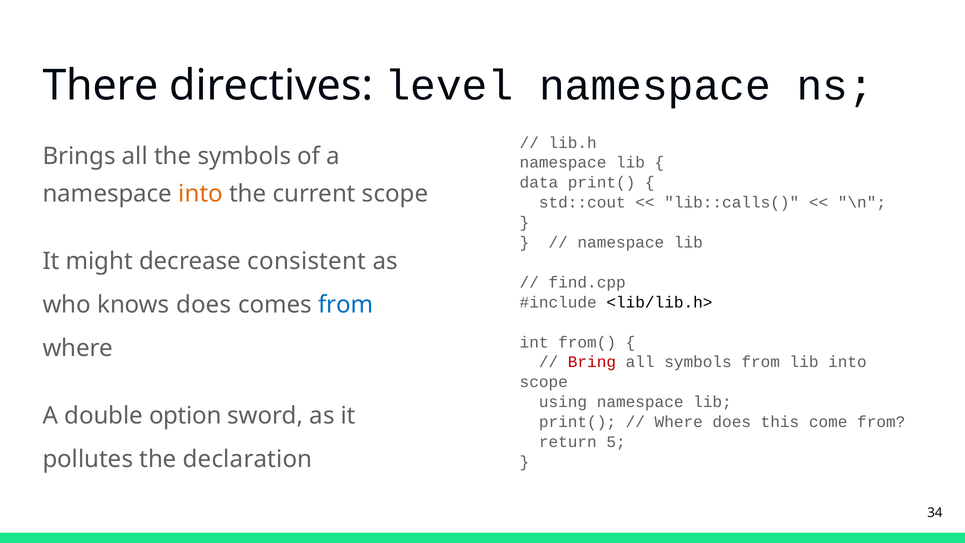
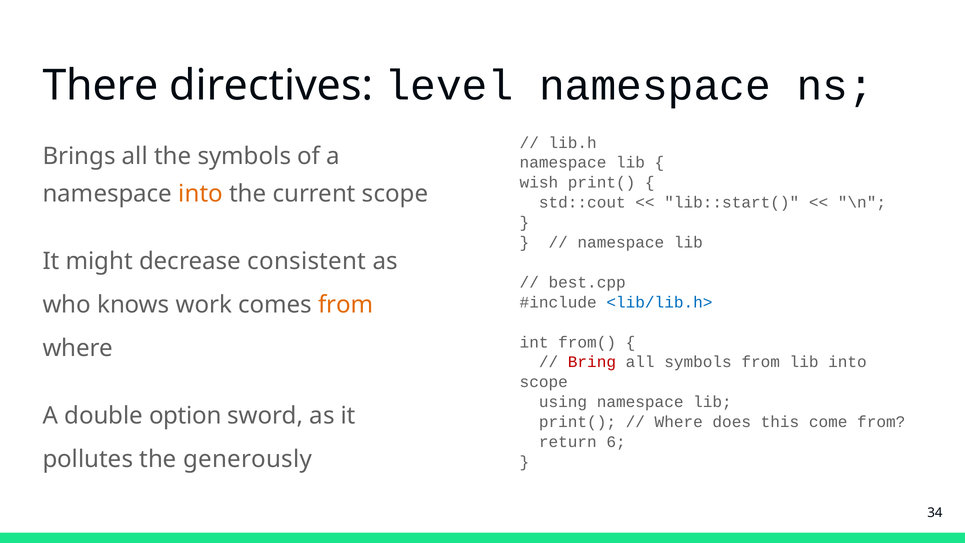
data: data -> wish (539, 183)
lib::calls(: lib::calls( -> lib::start( (732, 203)
find.cpp: find.cpp -> best.cpp (587, 282)
<lib/lib.h> colour: black -> blue (659, 302)
knows does: does -> work (204, 305)
from colour: blue -> orange (346, 305)
5: 5 -> 6 (616, 442)
declaration: declaration -> generously (248, 459)
